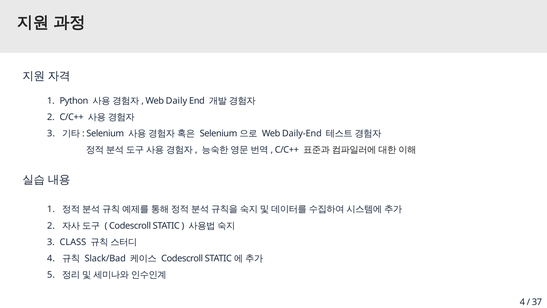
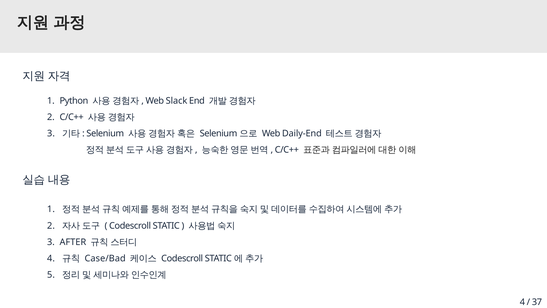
Daily: Daily -> Slack (177, 101)
CLASS: CLASS -> AFTER (73, 242)
Slack/Bad: Slack/Bad -> Case/Bad (105, 258)
